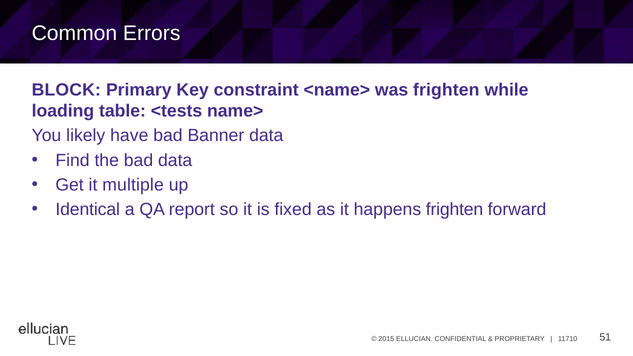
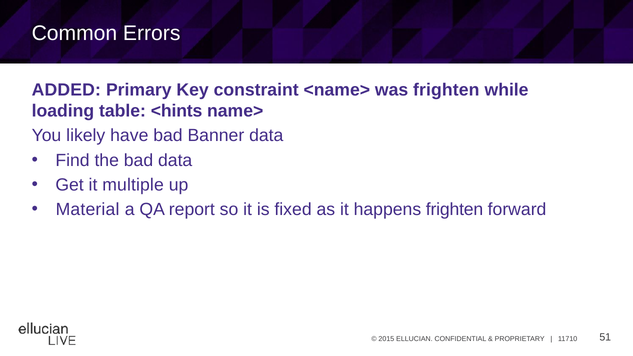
BLOCK: BLOCK -> ADDED (66, 90)
<tests: <tests -> <hints (177, 111)
Identical: Identical -> Material (88, 210)
